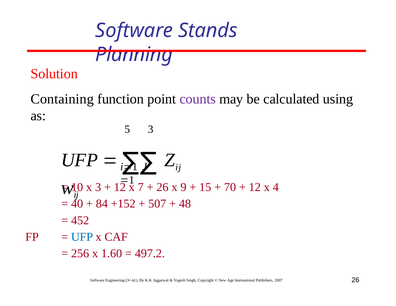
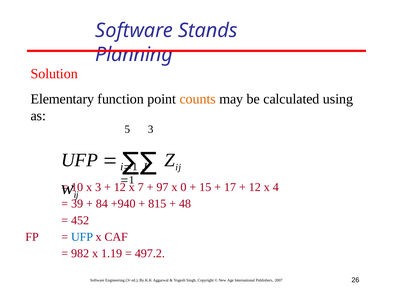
Containing: Containing -> Elementary (62, 99)
counts colour: purple -> orange (198, 99)
26: 26 -> 97 (162, 187)
9: 9 -> 0 (183, 187)
70: 70 -> 17 (230, 187)
40: 40 -> 39 (77, 204)
+152: +152 -> +940 (123, 204)
507: 507 -> 815 (157, 204)
256: 256 -> 982 (80, 253)
1.60: 1.60 -> 1.19 (112, 253)
